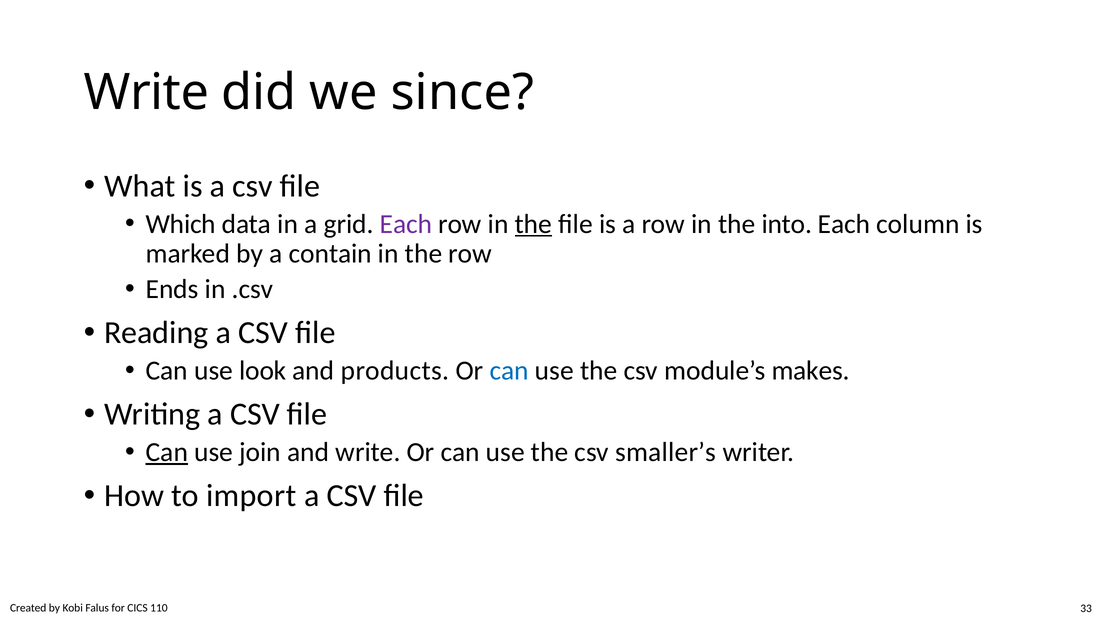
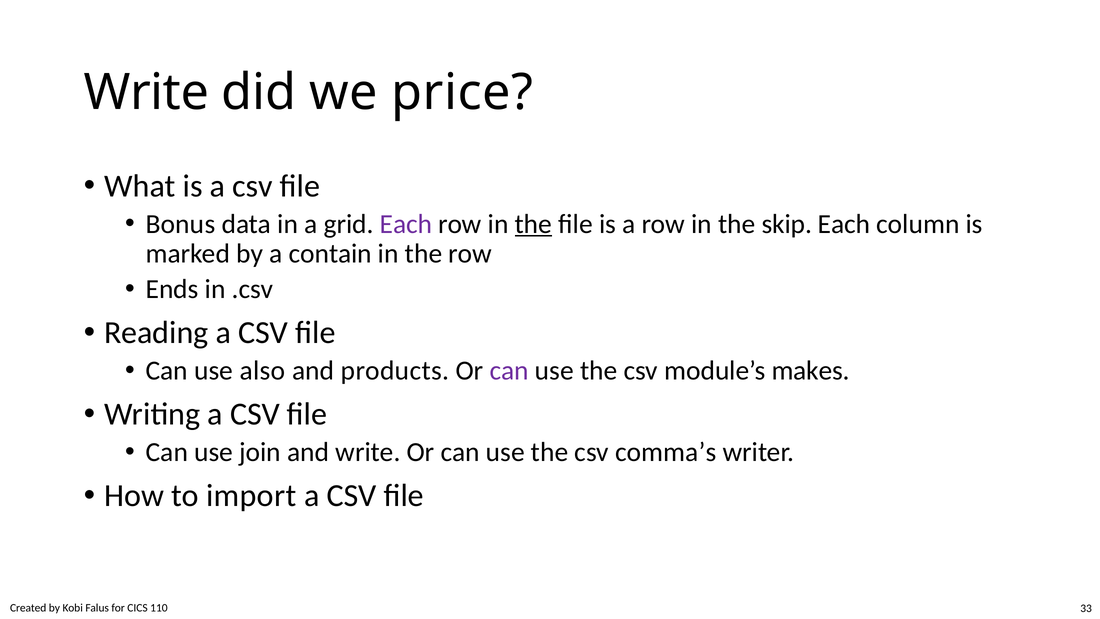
since: since -> price (462, 92)
Which: Which -> Bonus (181, 224)
into: into -> skip (787, 224)
look: look -> also (263, 371)
can colour: blue -> purple (509, 371)
Can underline: present -> none (167, 452)
smaller’s: smaller’s -> comma’s (666, 452)
